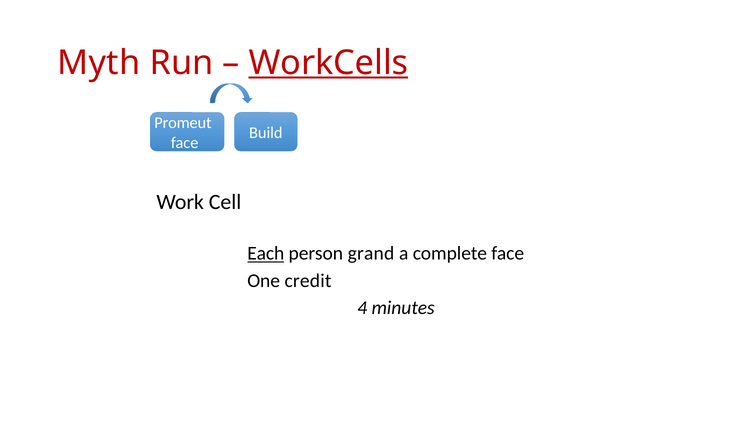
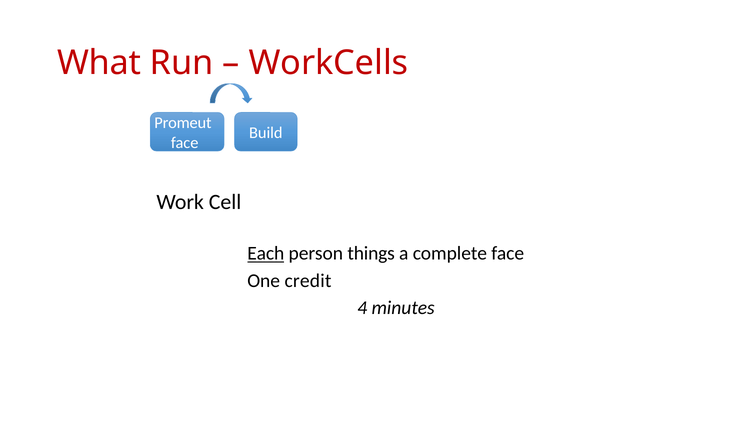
Myth: Myth -> What (99, 63)
WorkCells underline: present -> none (328, 63)
grand: grand -> things (371, 254)
